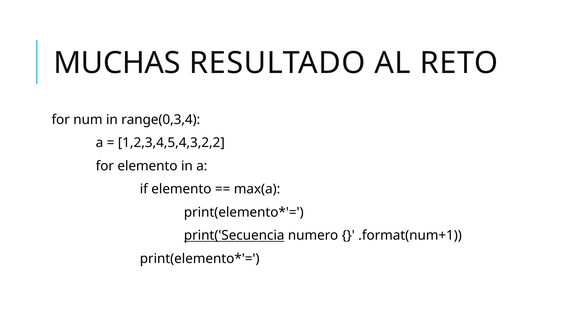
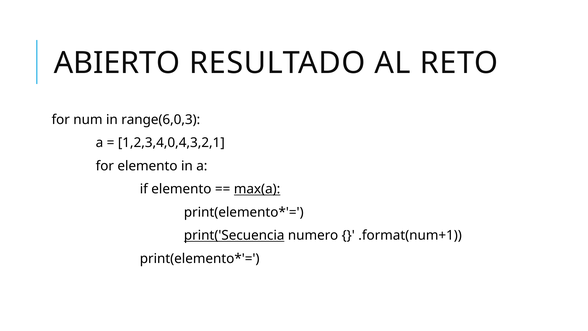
MUCHAS: MUCHAS -> ABIERTO (117, 63)
range(0,3,4: range(0,3,4 -> range(6,0,3 (161, 120)
1,2,3,4,5,4,3,2,2: 1,2,3,4,5,4,3,2,2 -> 1,2,3,4,0,4,3,2,1 (171, 143)
max(a underline: none -> present (257, 189)
